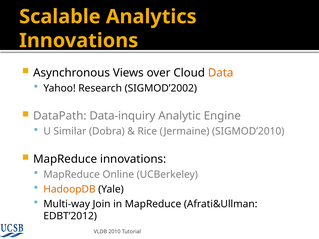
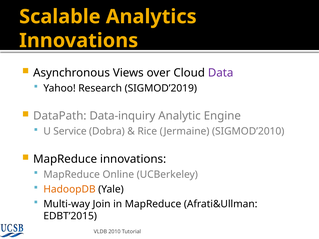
Data colour: orange -> purple (221, 73)
SIGMOD’2002: SIGMOD’2002 -> SIGMOD’2019 (161, 88)
Similar: Similar -> Service (70, 131)
EDBT’2012: EDBT’2012 -> EDBT’2015 (70, 216)
